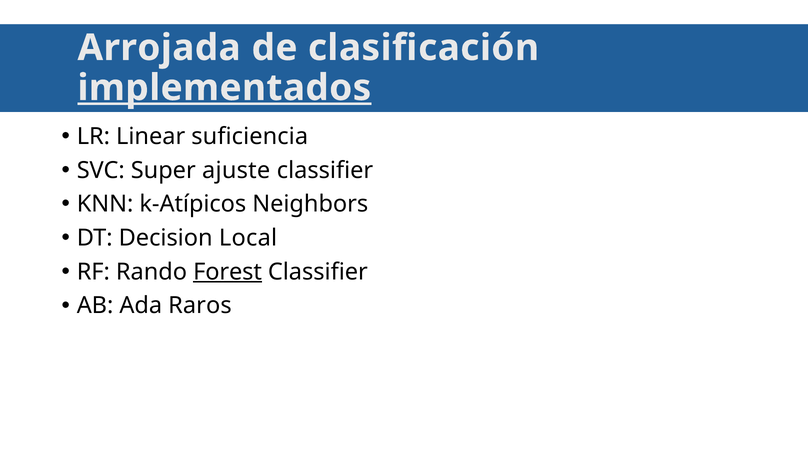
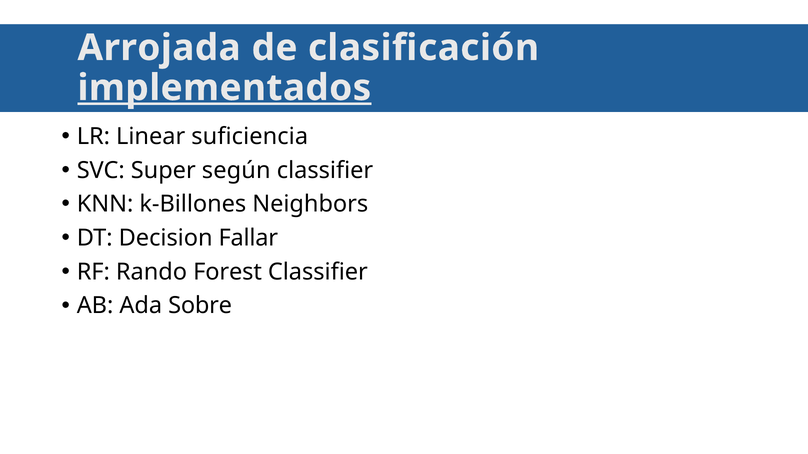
ajuste: ajuste -> según (236, 170)
k-Atípicos: k-Atípicos -> k-Billones (193, 204)
Local: Local -> Fallar (248, 238)
Forest underline: present -> none (228, 272)
Raros: Raros -> Sobre (200, 306)
